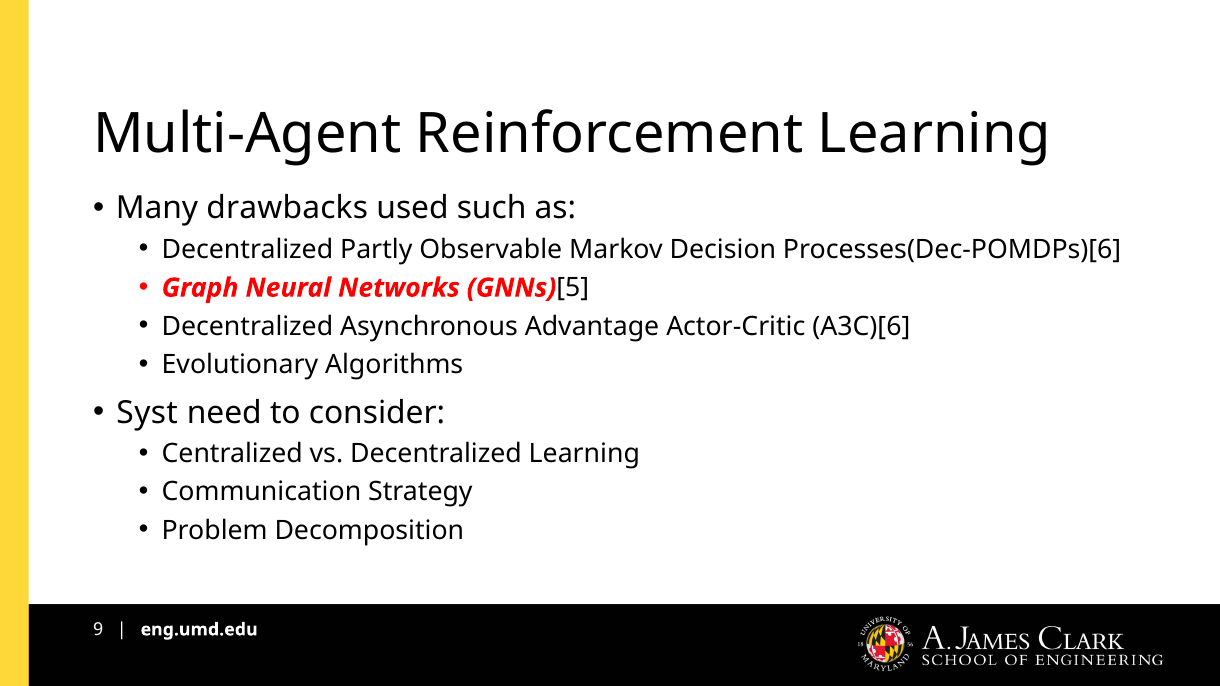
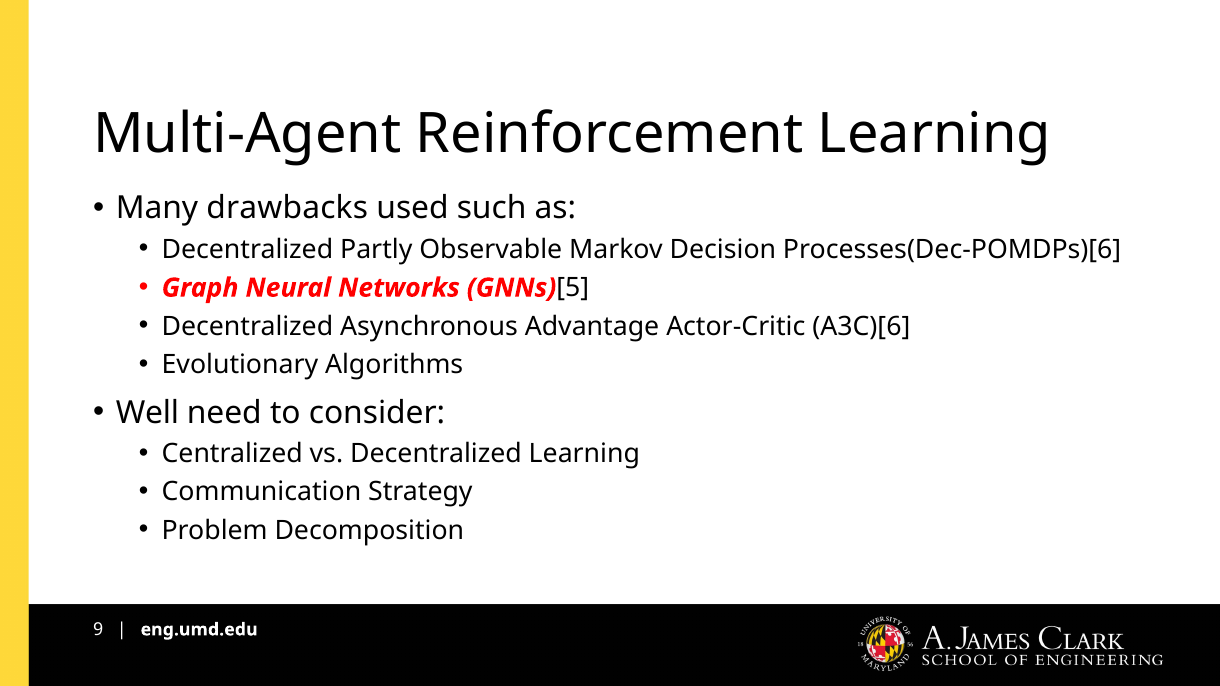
Syst: Syst -> Well (147, 413)
